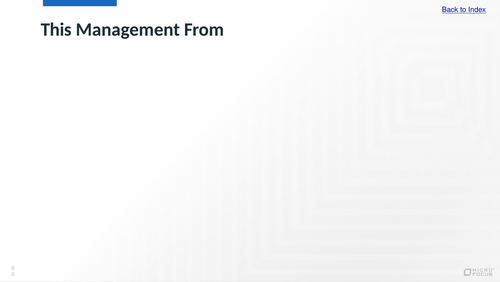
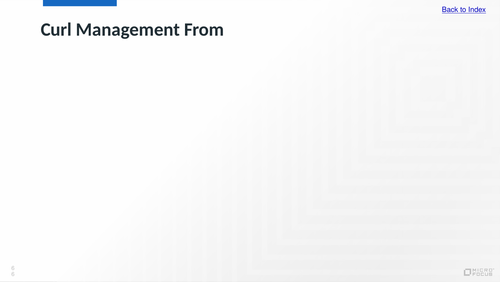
This: This -> Curl (56, 29)
